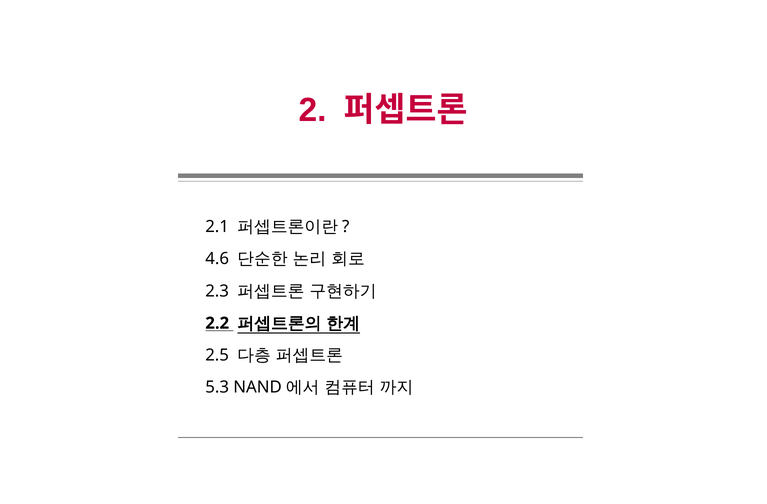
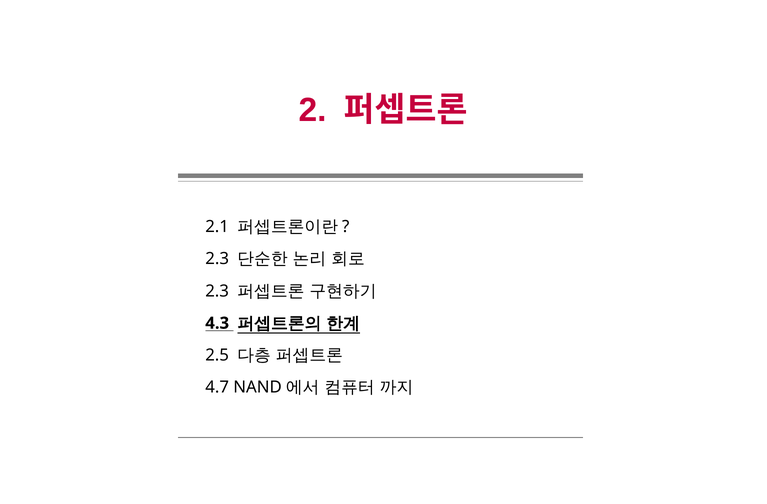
4.6: 4.6 -> 2.3 (217, 259)
2.2: 2.2 -> 4.3 (217, 323)
5.3: 5.3 -> 4.7 (217, 387)
